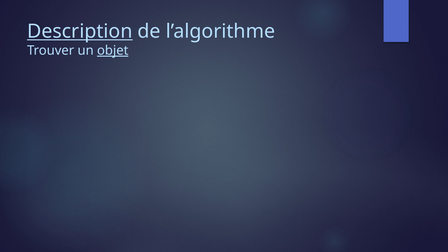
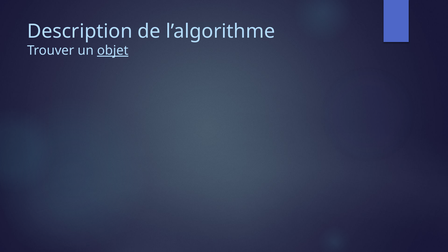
Description underline: present -> none (80, 31)
